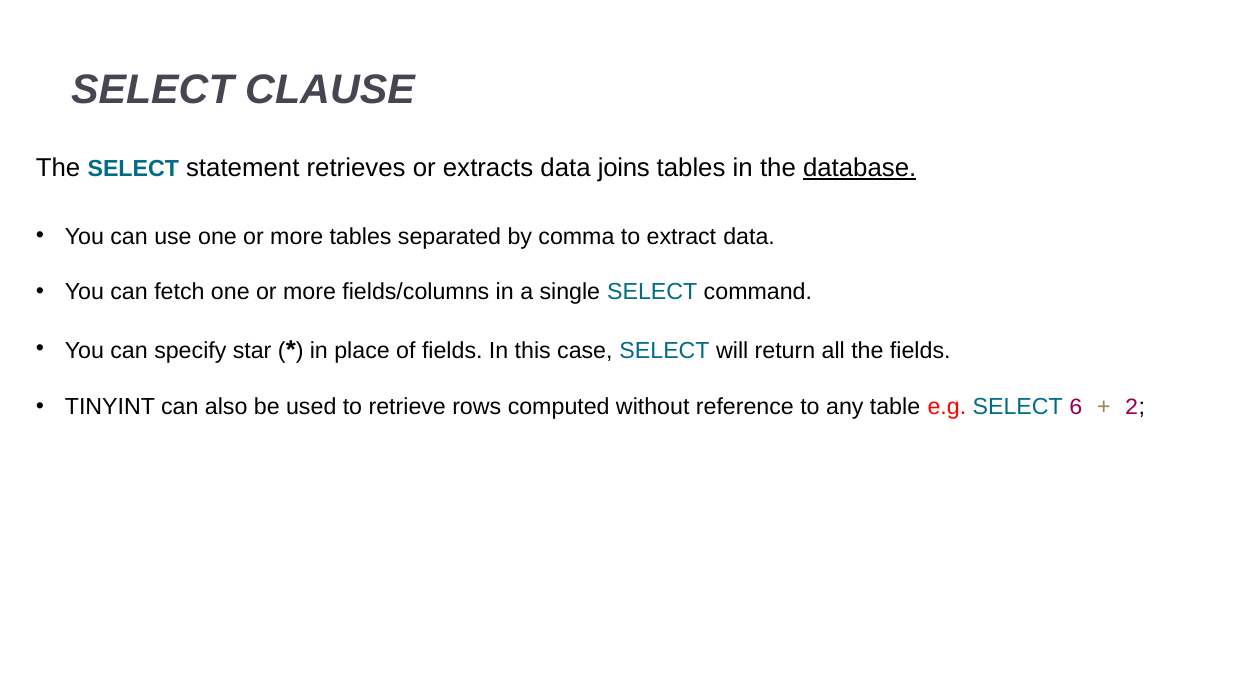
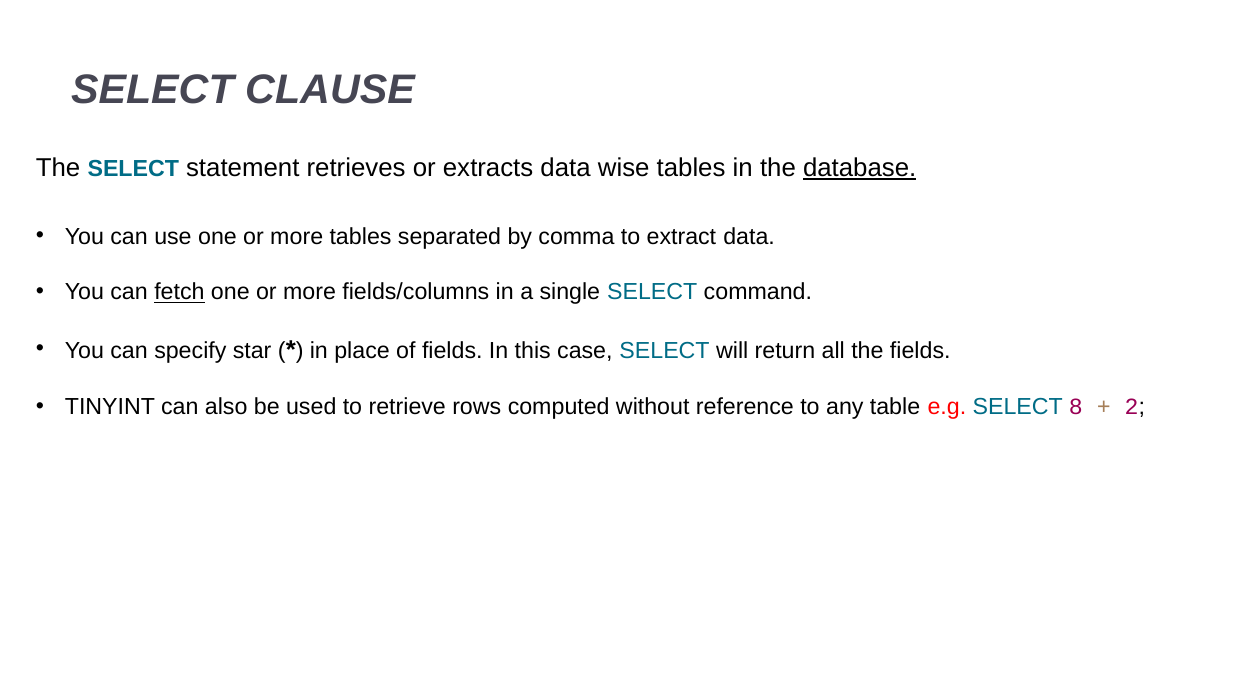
joins: joins -> wise (624, 168)
fetch underline: none -> present (179, 292)
6: 6 -> 8 (1076, 407)
